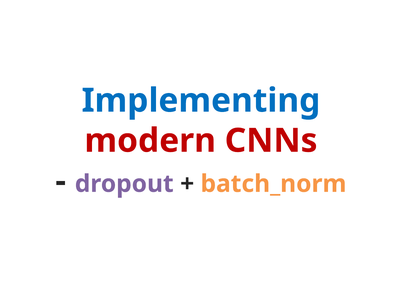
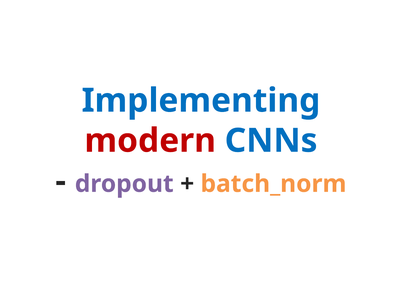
CNNs colour: red -> blue (271, 141)
